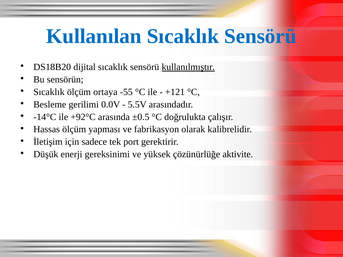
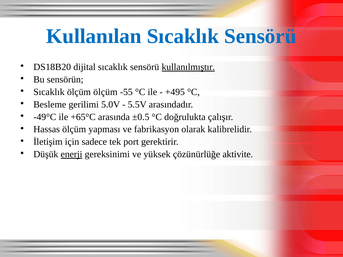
ölçüm ortaya: ortaya -> ölçüm (105, 92)
+121: +121 -> +495 (175, 92)
0.0V: 0.0V -> 5.0V (111, 105)
-14°C: -14°C -> -49°C (45, 117)
+92°C: +92°C -> +65°C (83, 117)
enerji underline: none -> present (72, 154)
